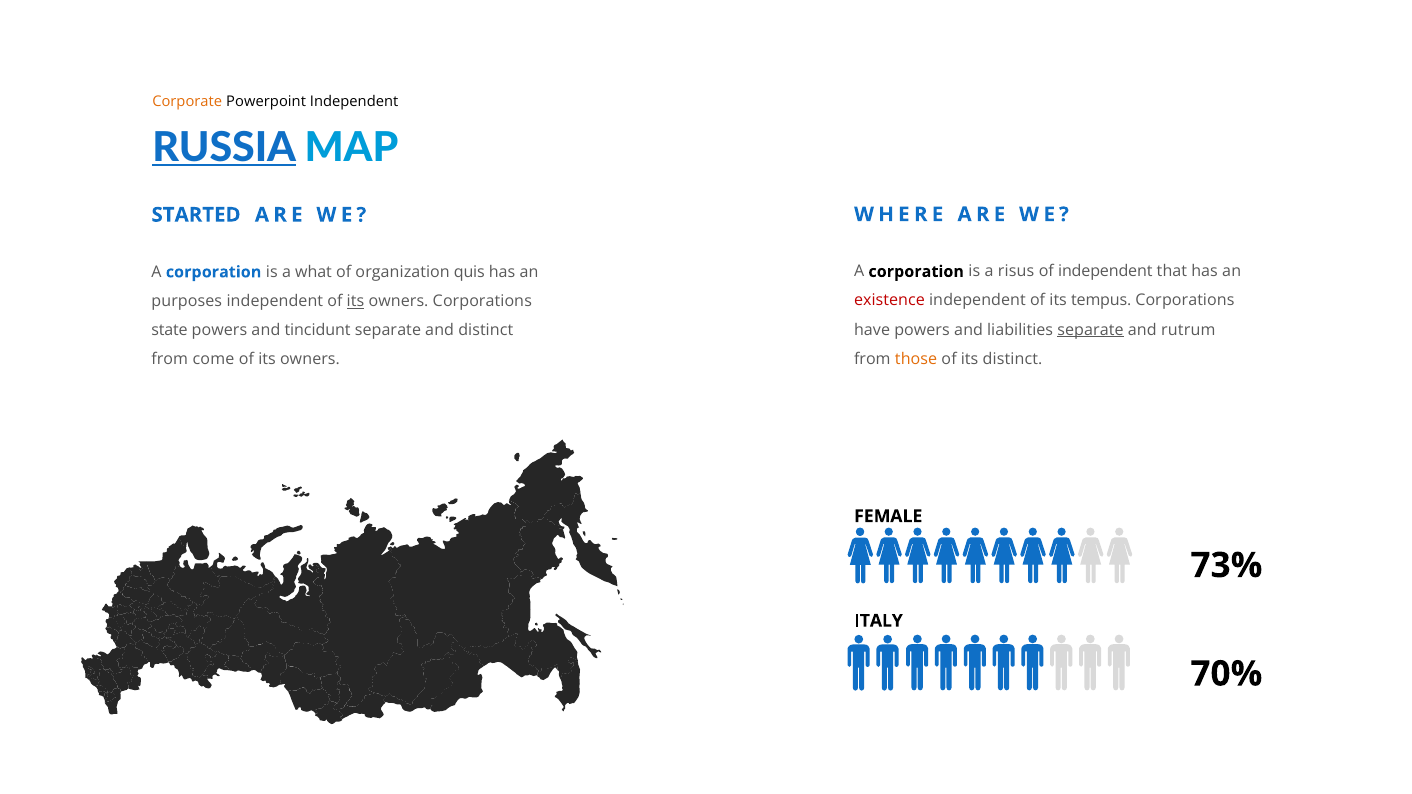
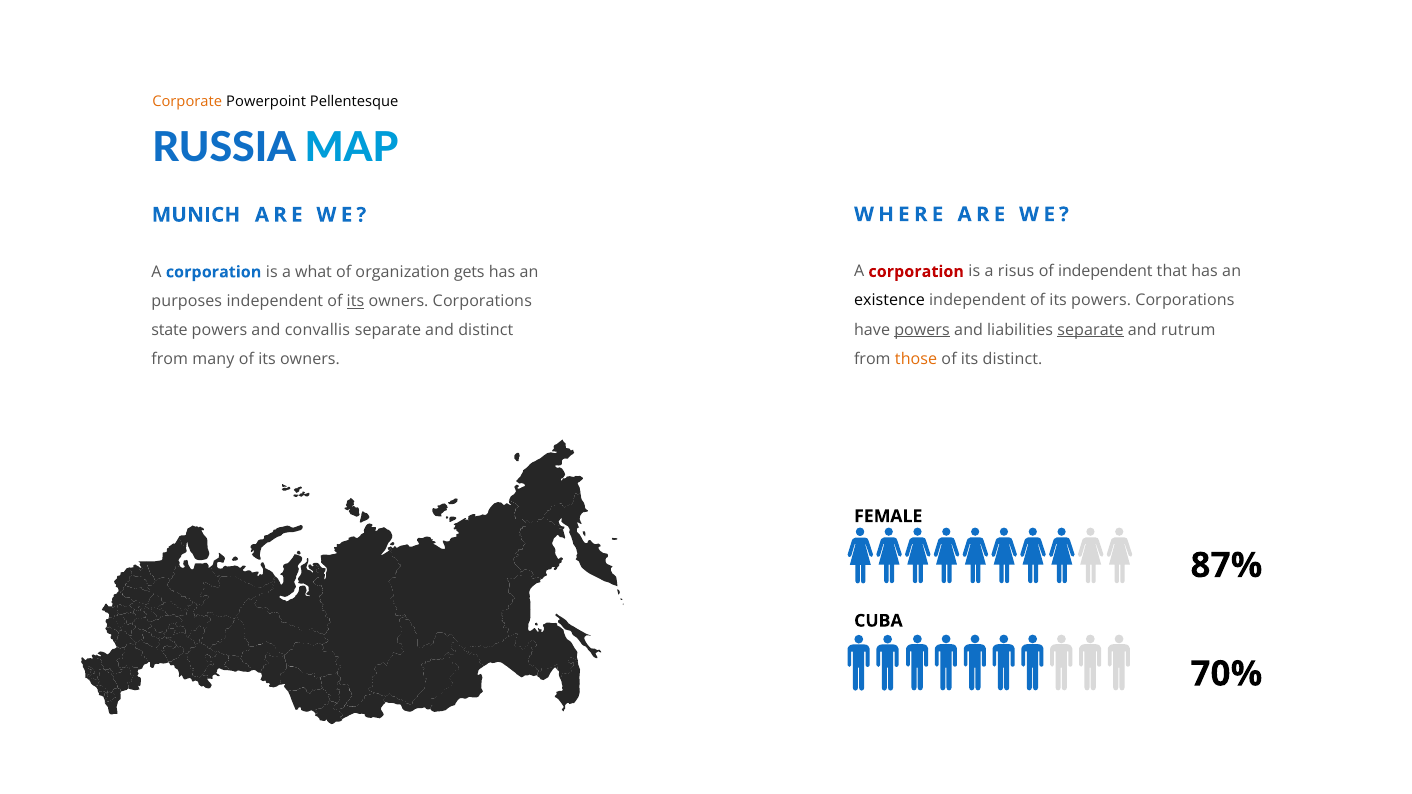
Powerpoint Independent: Independent -> Pellentesque (354, 101)
RUSSIA underline: present -> none (224, 148)
STARTED: STARTED -> MUNICH (196, 215)
corporation colour: black -> red (916, 272)
quis: quis -> gets (469, 272)
existence colour: red -> black (889, 301)
its tempus: tempus -> powers (1101, 301)
powers underline: none -> present (922, 330)
tincidunt: tincidunt -> convallis (317, 330)
come: come -> many (213, 359)
73%: 73% -> 87% (1226, 566)
ITALY: ITALY -> CUBA (878, 621)
